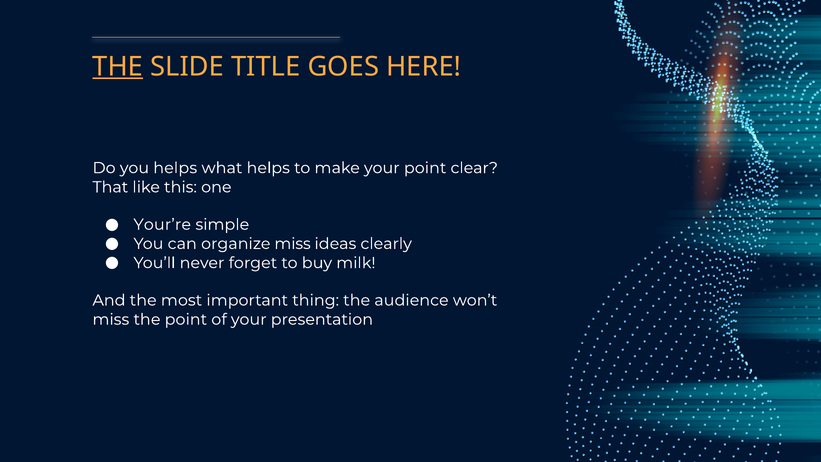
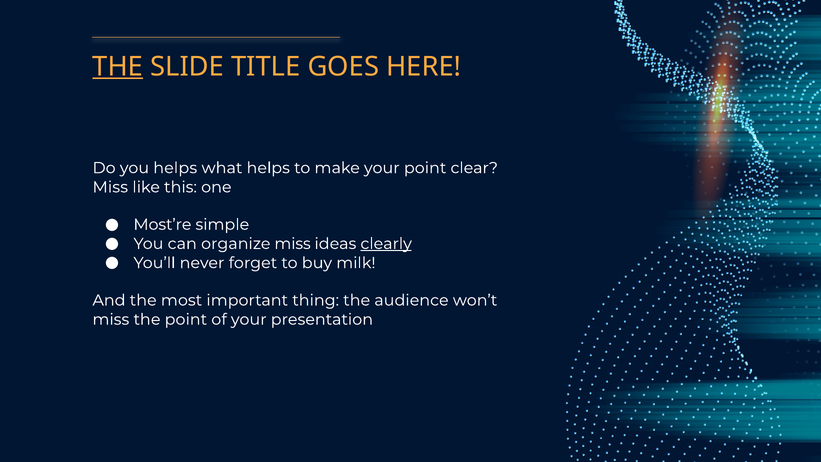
That: That -> Miss (110, 187)
Your’re: Your’re -> Most’re (162, 224)
clearly underline: none -> present (386, 244)
